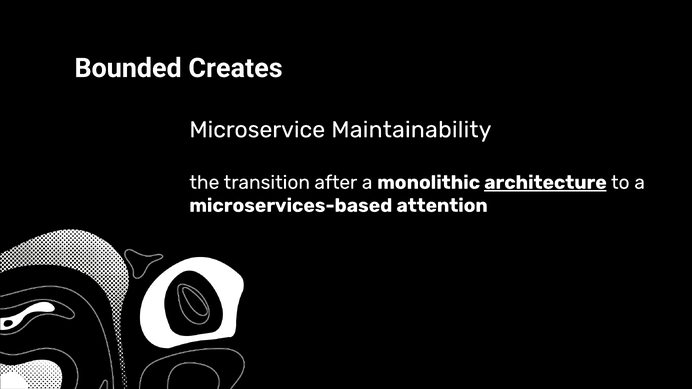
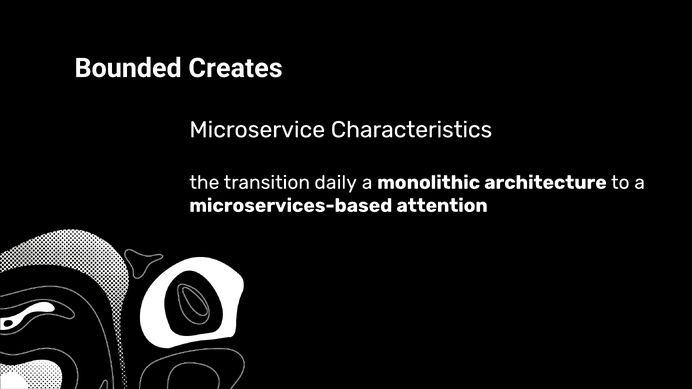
Maintainability: Maintainability -> Characteristics (412, 130)
after: after -> daily (336, 183)
architecture underline: present -> none (545, 183)
